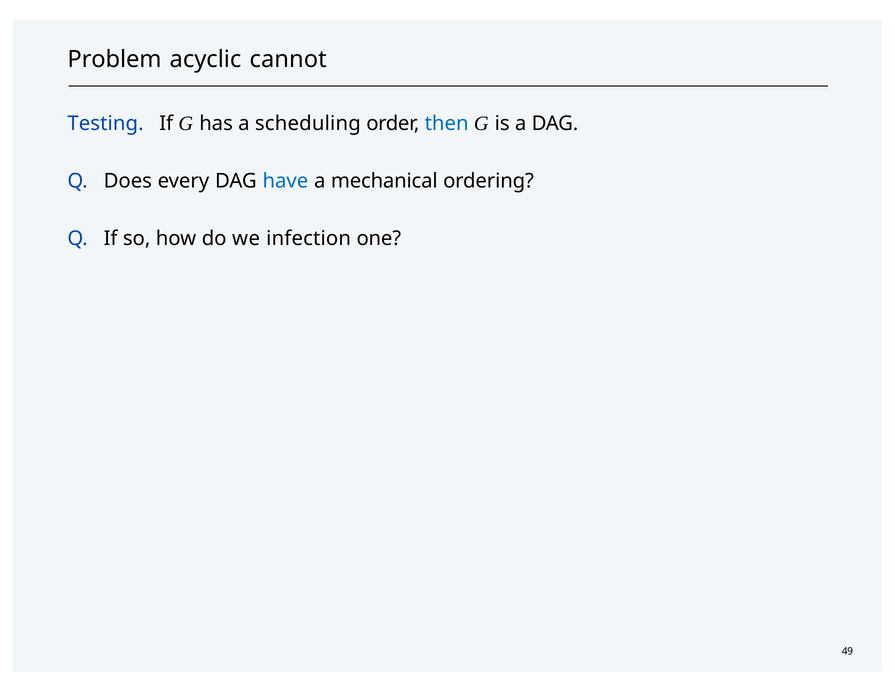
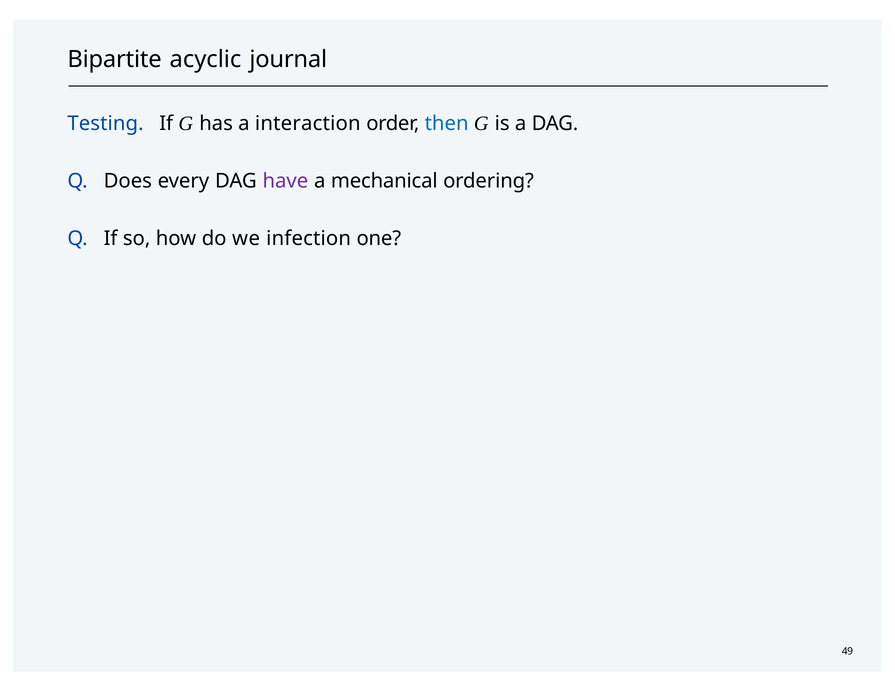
Problem: Problem -> Bipartite (115, 59)
cannot: cannot -> journal (288, 59)
scheduling: scheduling -> interaction (308, 123)
have colour: blue -> purple (285, 181)
